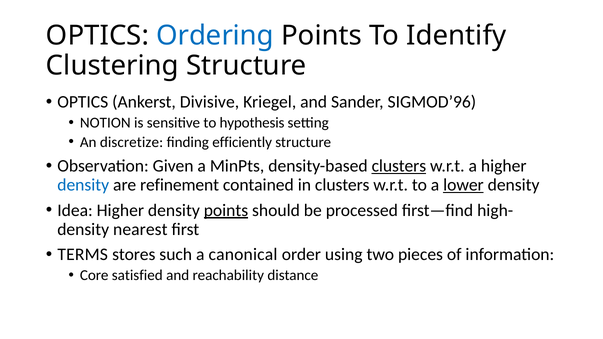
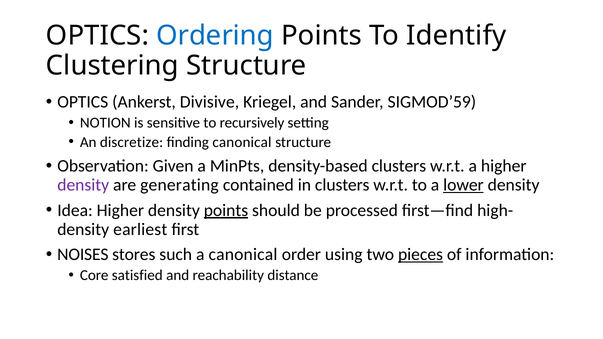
SIGMOD’96: SIGMOD’96 -> SIGMOD’59 (432, 102)
hypothesis: hypothesis -> recursively (252, 123)
finding efficiently: efficiently -> canonical (242, 142)
clusters underline: present -> none (399, 166)
density colour: blue -> purple (83, 185)
refinement: refinement -> generating (179, 185)
nearest: nearest -> earliest (140, 229)
TERMS: TERMS -> NOISES (83, 255)
pieces underline: none -> present (420, 255)
